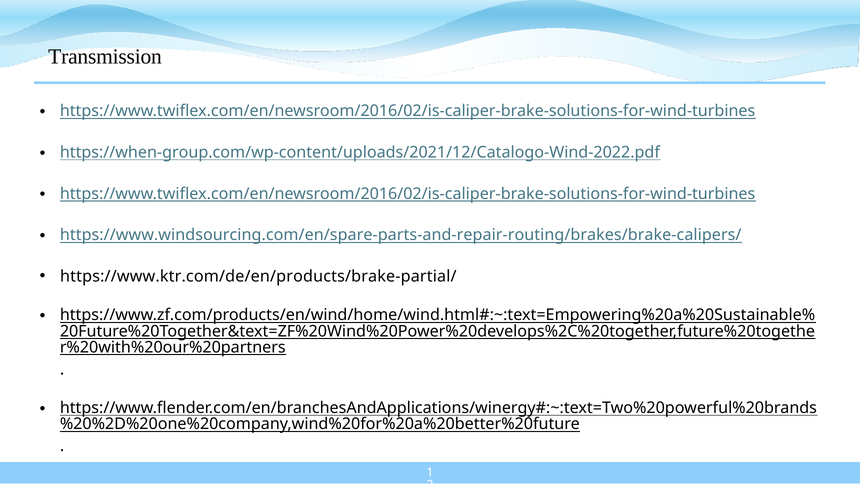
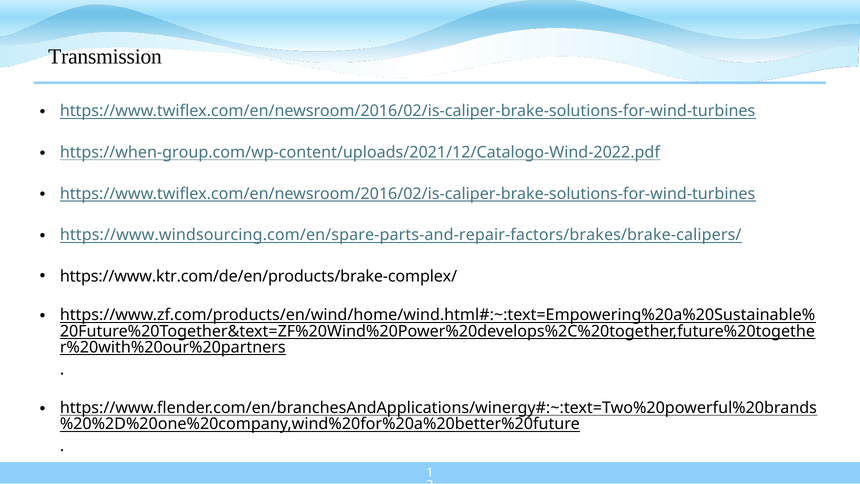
https://www.windsourcing.com/en/spare-parts-and-repair-routing/brakes/brake-calipers/: https://www.windsourcing.com/en/spare-parts-and-repair-routing/brakes/brake-calipers/ -> https://www.windsourcing.com/en/spare-parts-and-repair-factors/brakes/brake-calipers/ (401, 235)
https://www.ktr.com/de/en/products/brake-partial/: https://www.ktr.com/de/en/products/brake-partial/ -> https://www.ktr.com/de/en/products/brake-complex/ (259, 276)
